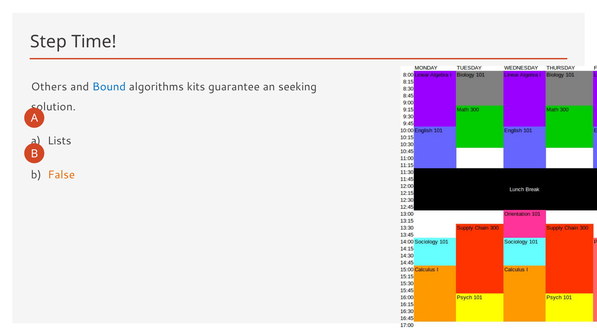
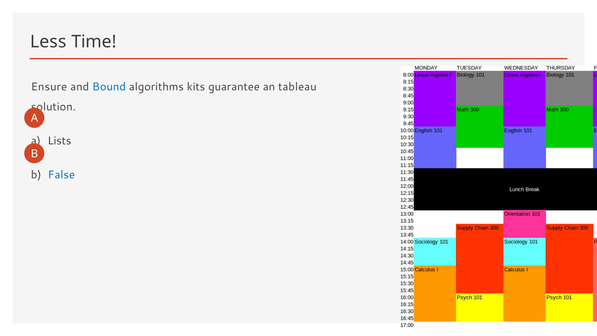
Step: Step -> Less (48, 42)
Others: Others -> Ensure (49, 87)
seeking: seeking -> tableau (297, 87)
False colour: orange -> blue (61, 175)
